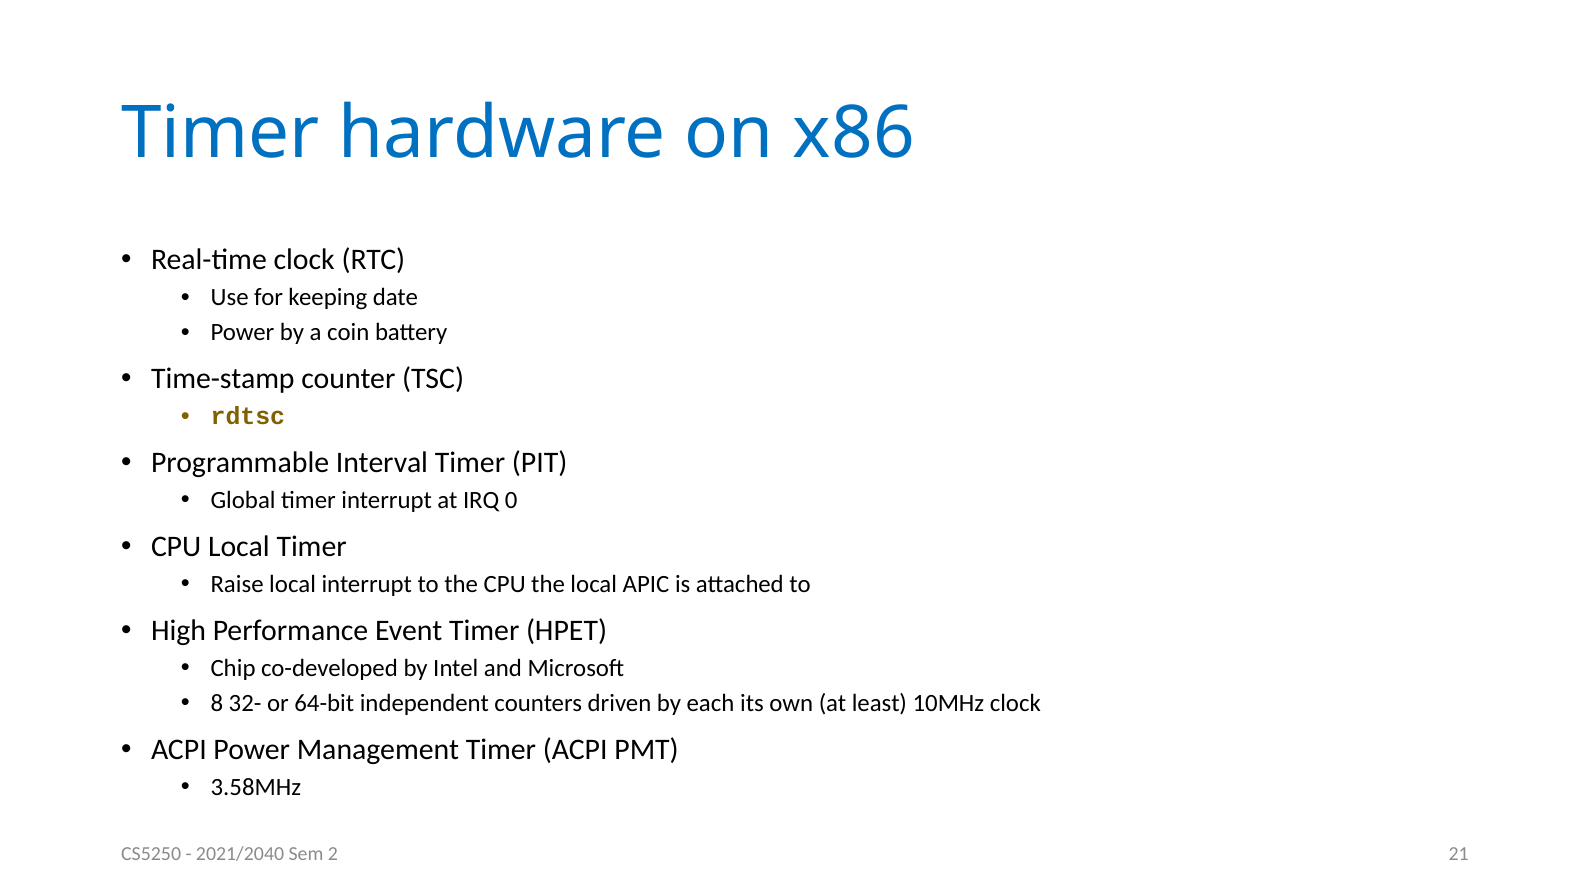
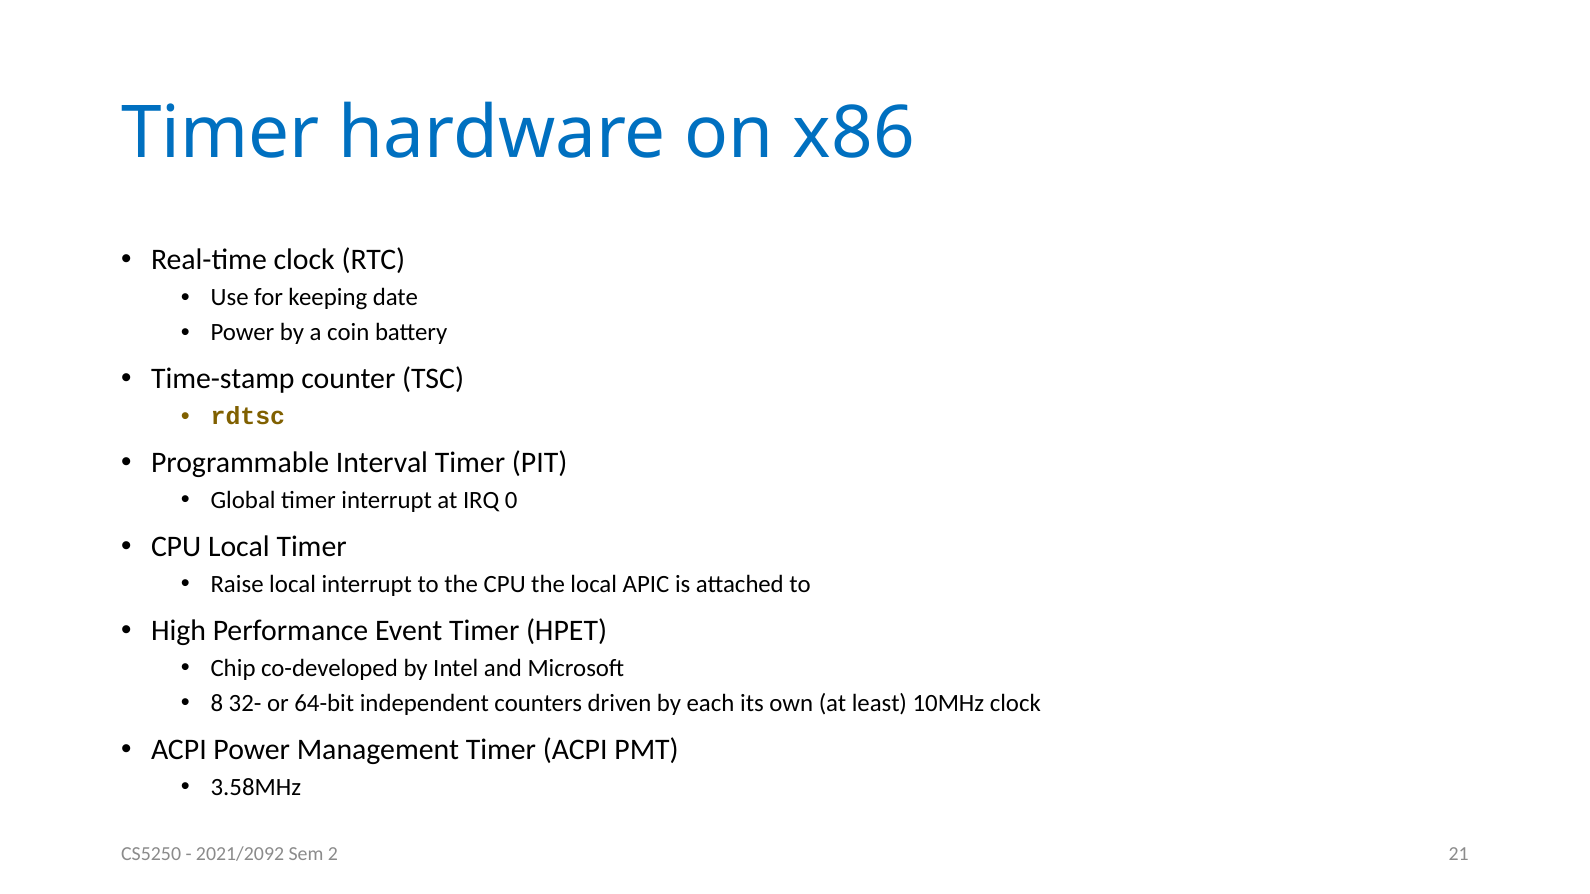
2021/2040: 2021/2040 -> 2021/2092 (240, 854)
